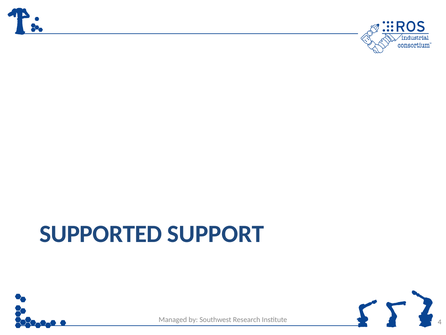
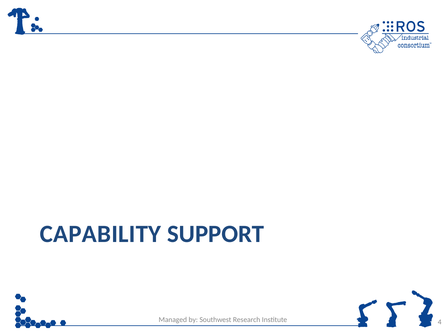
SUPPORTED: SUPPORTED -> CAPABILITY (101, 234)
